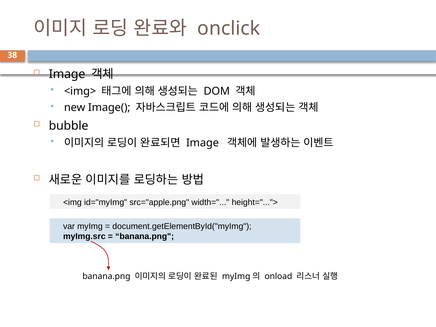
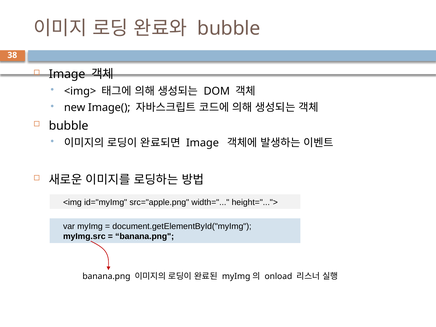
onclick: onclick -> bubble (229, 28)
